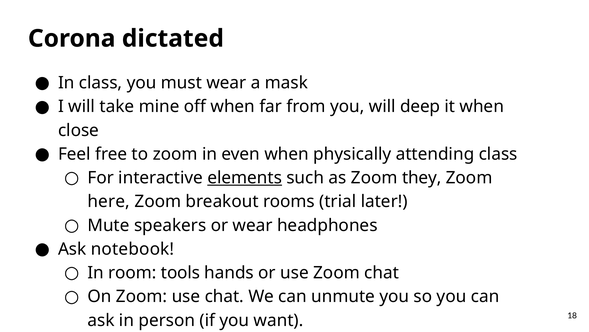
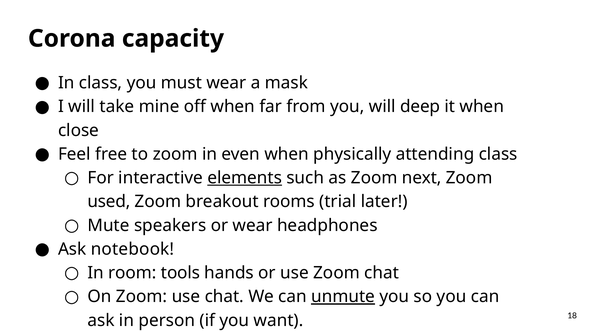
dictated: dictated -> capacity (173, 38)
they: they -> next (422, 177)
here: here -> used (109, 201)
unmute underline: none -> present (343, 296)
